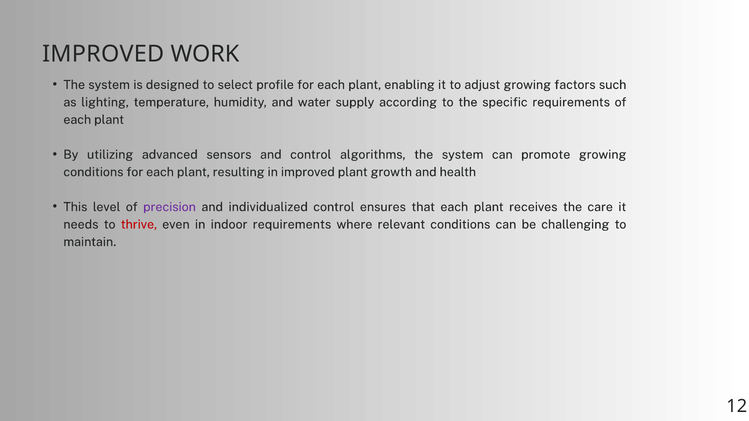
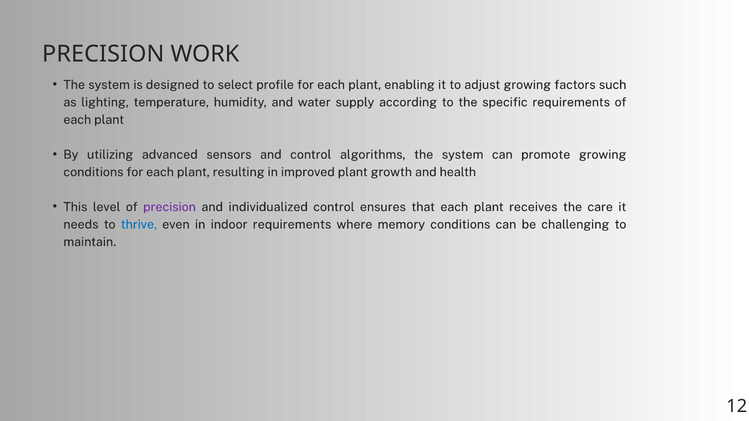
IMPROVED: IMPROVED -> PRECISION (103, 54)
thrive colour: red -> blue (139, 225)
relevant: relevant -> memory (401, 225)
